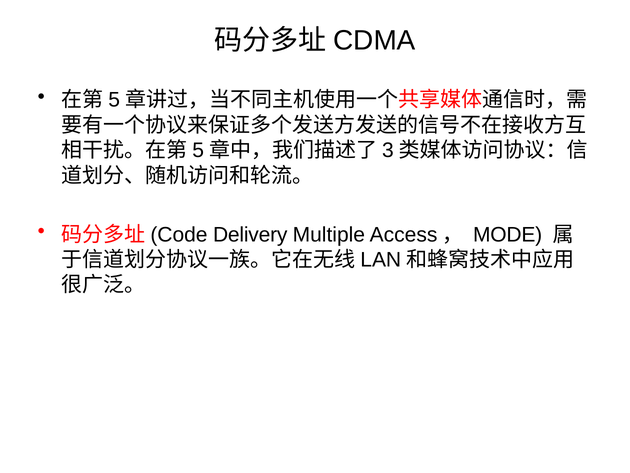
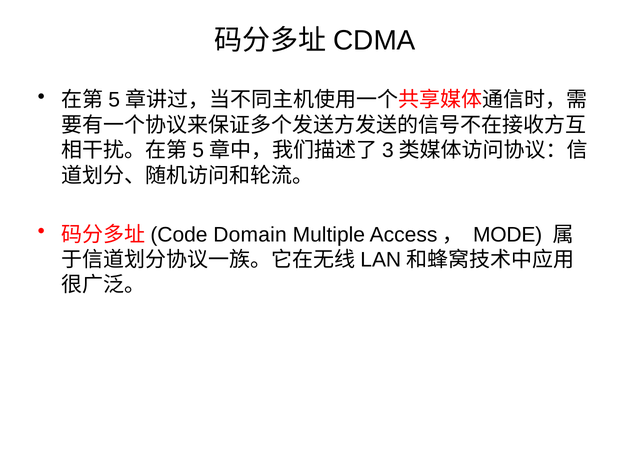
Delivery: Delivery -> Domain (250, 234)
